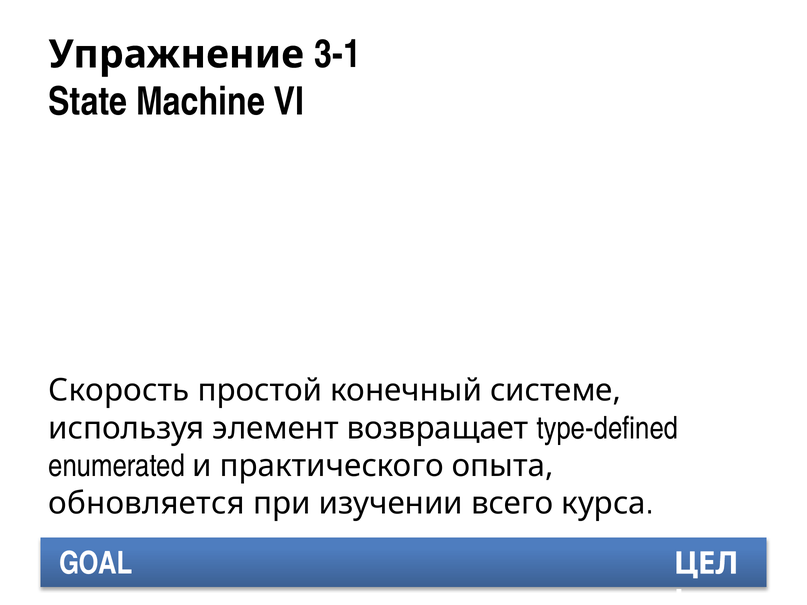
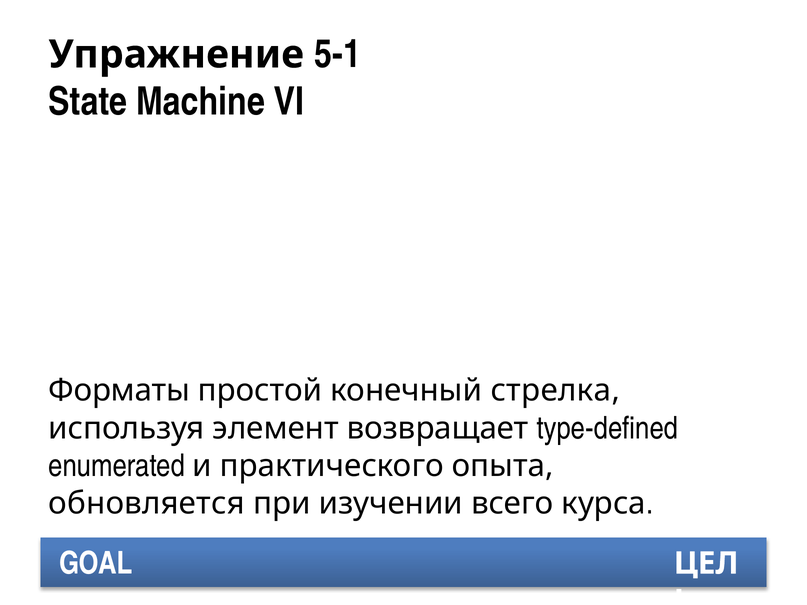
3-1: 3-1 -> 5-1 (338, 55)
Скорость: Скорость -> Форматы (119, 391)
системе: системе -> стрелка (555, 391)
